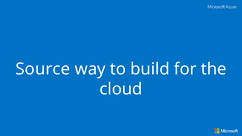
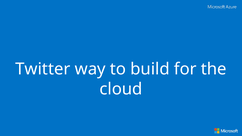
Source: Source -> Twitter (43, 69)
